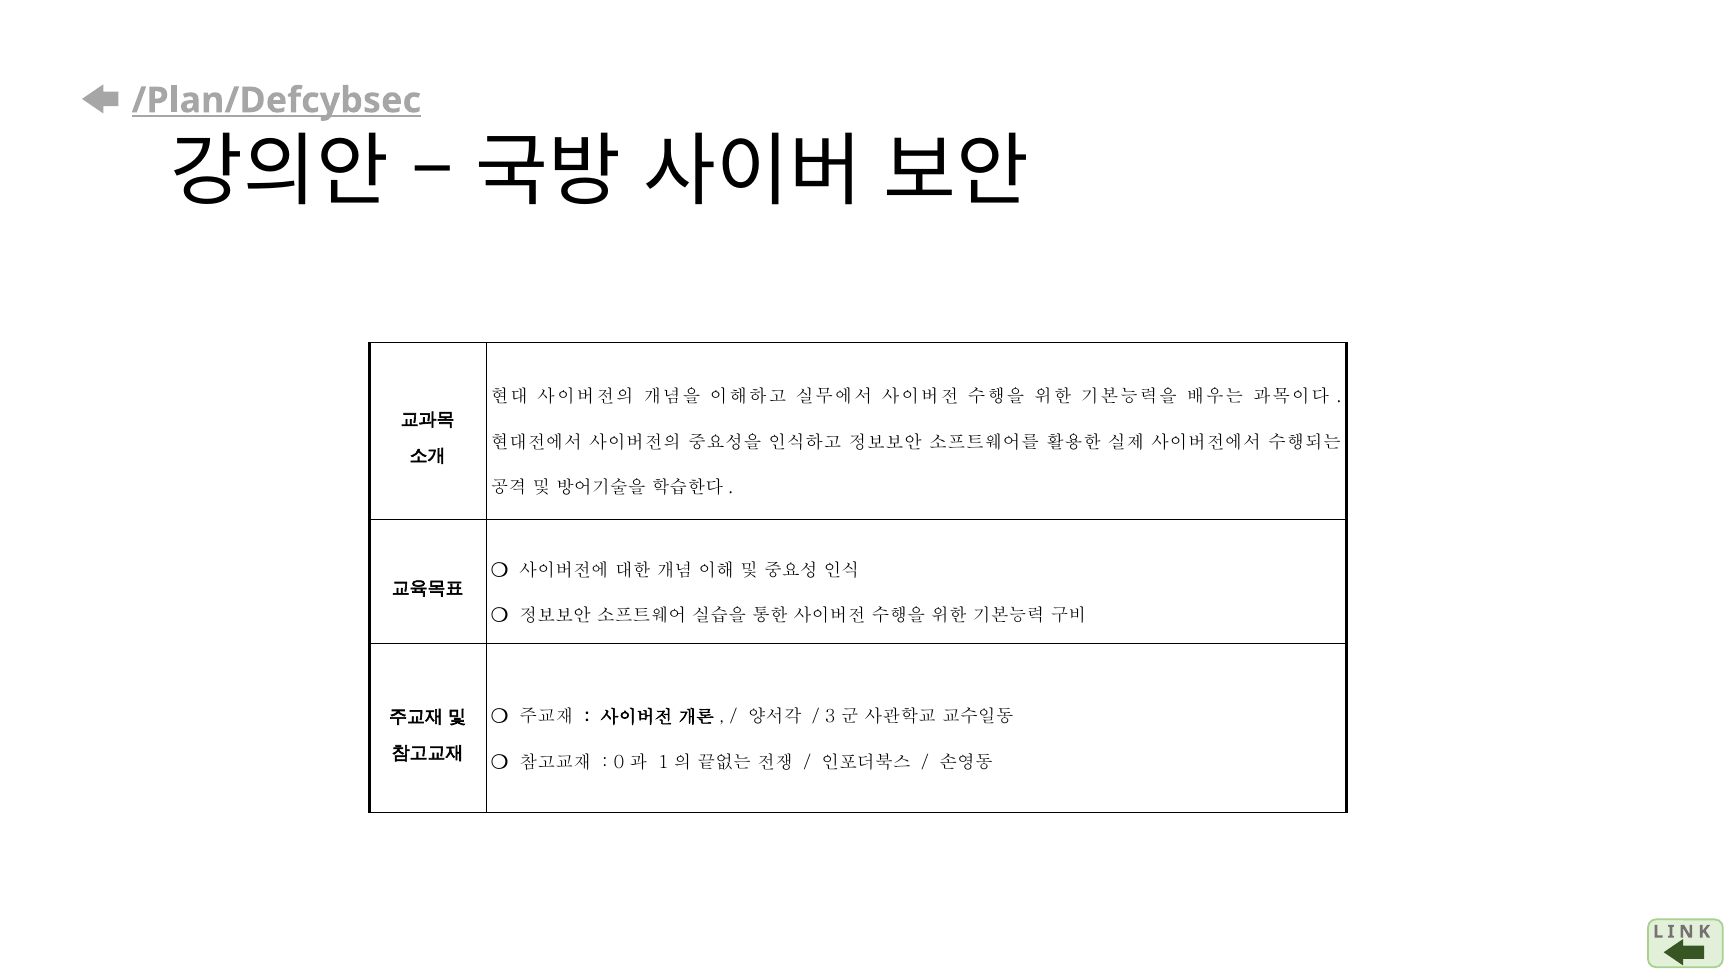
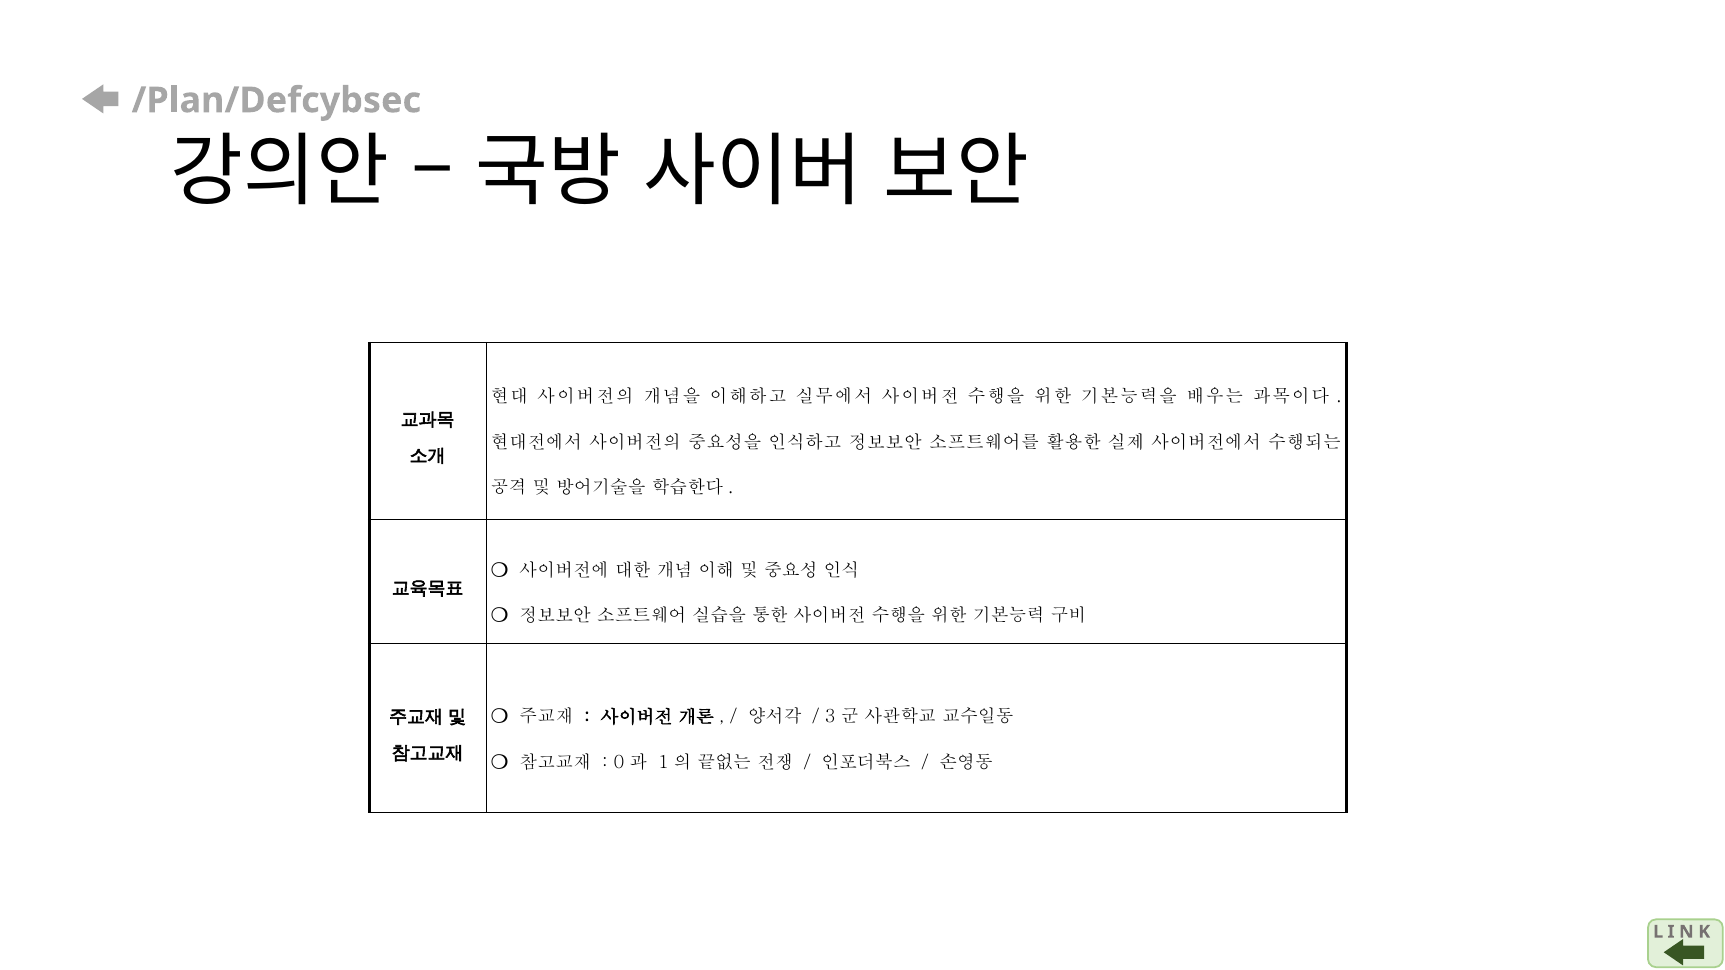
/Plan/Defcybsec underline: present -> none (276, 100)
